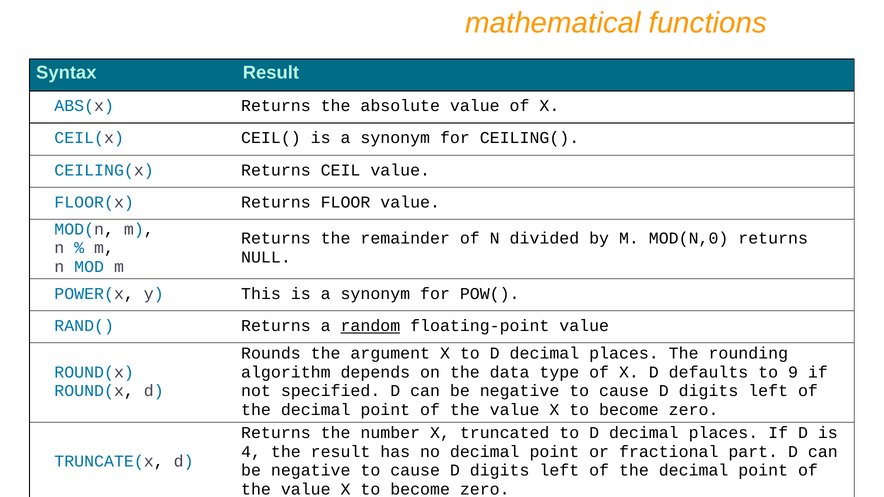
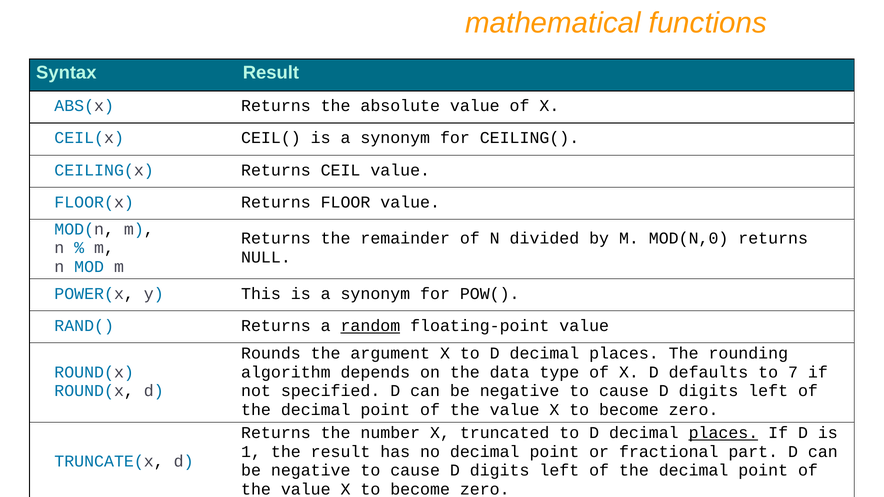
9: 9 -> 7 (793, 372)
places underline: none -> present (723, 433)
4: 4 -> 1 (251, 452)
